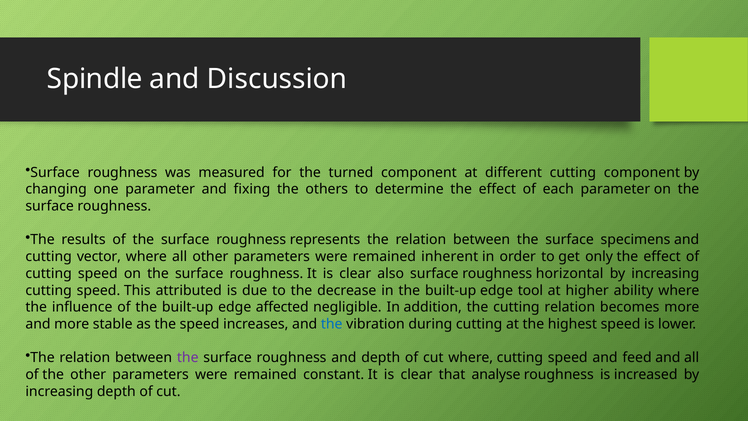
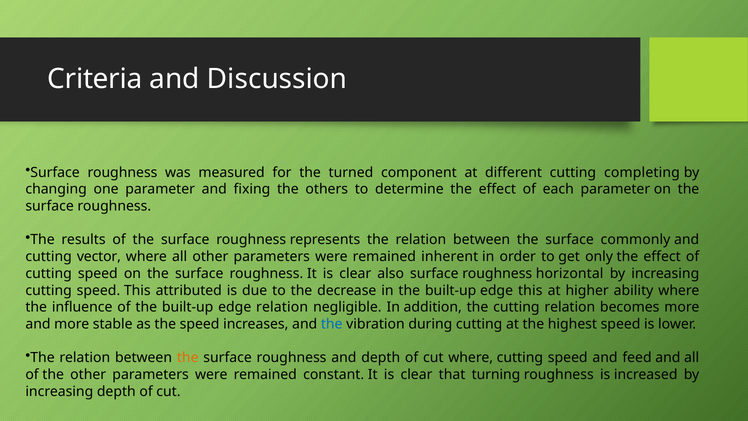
Spindle: Spindle -> Criteria (95, 79)
cutting component: component -> completing (642, 172)
specimens: specimens -> commonly (635, 240)
edge tool: tool -> this (530, 290)
edge affected: affected -> relation (282, 307)
the colour: purple -> orange (188, 358)
analyse: analyse -> turning (496, 374)
